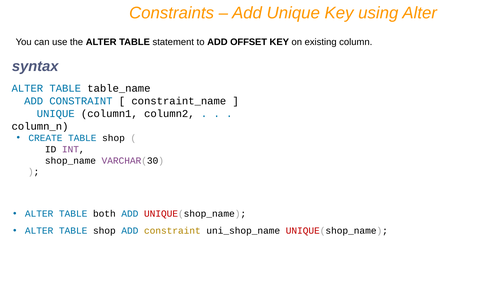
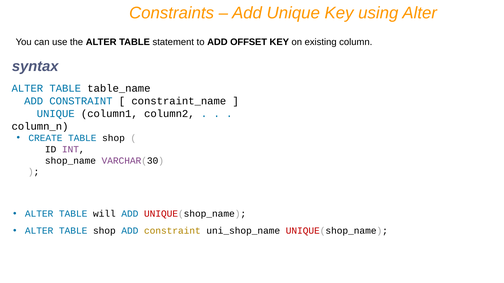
both: both -> will (104, 214)
